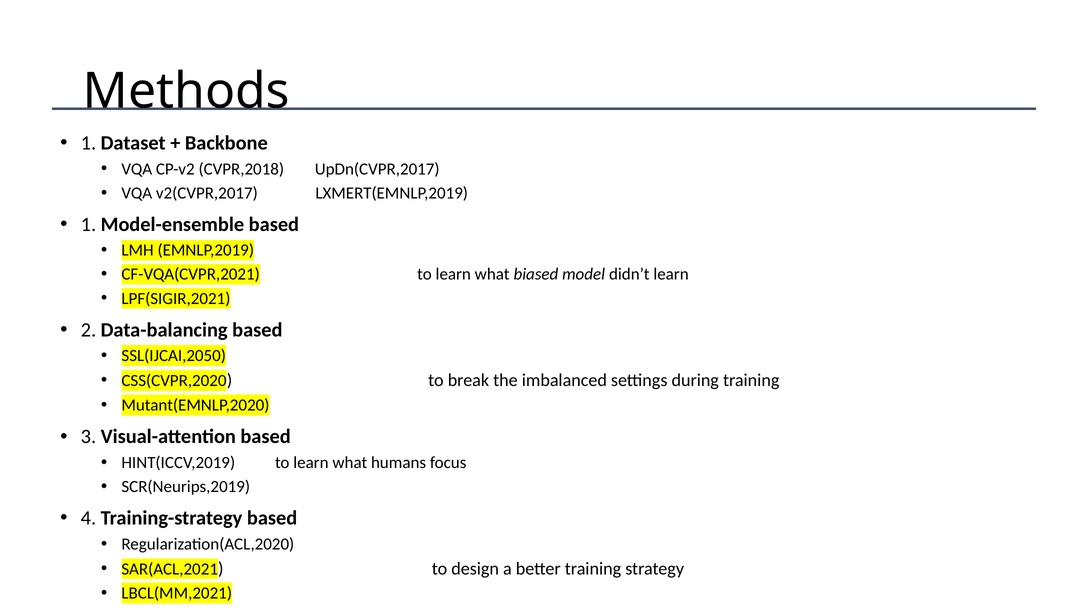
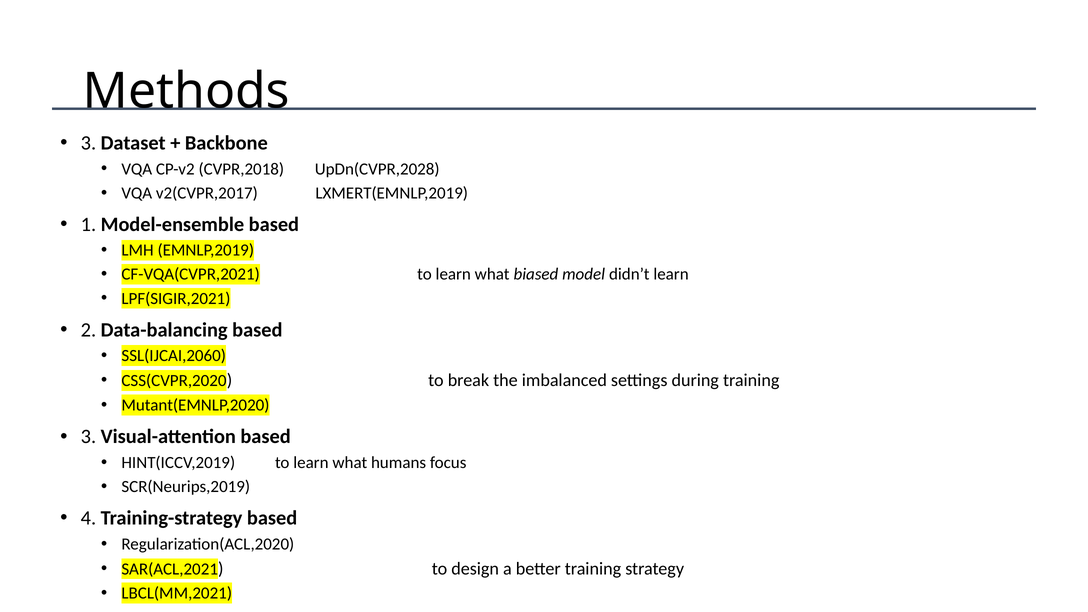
1: 1 -> 3 (88, 143)
UpDn(CVPR,2017: UpDn(CVPR,2017 -> UpDn(CVPR,2028 (377, 169)
SSL(IJCAI,2050: SSL(IJCAI,2050 -> SSL(IJCAI,2060 (174, 356)
